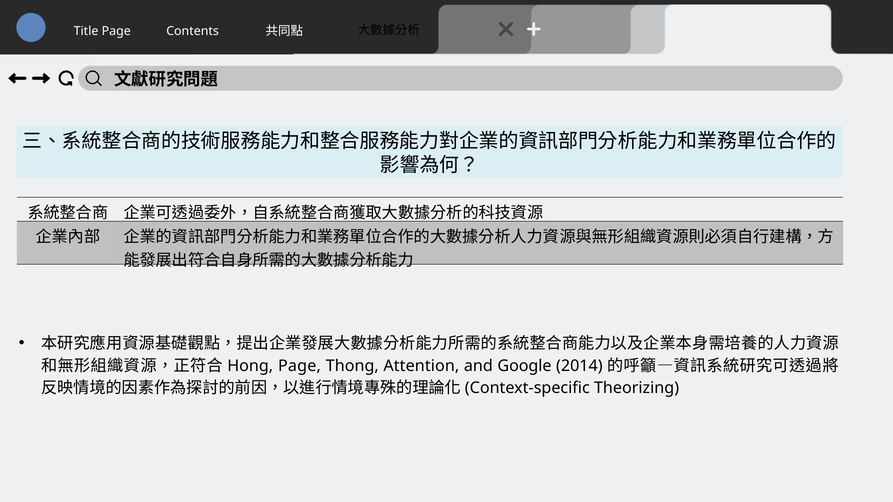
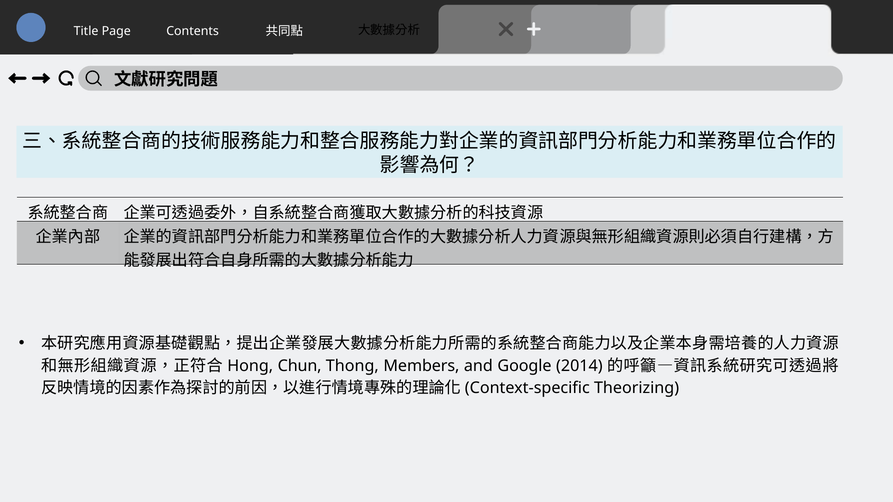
Page: Page -> Chun (300, 366)
Attention: Attention -> Members (421, 366)
